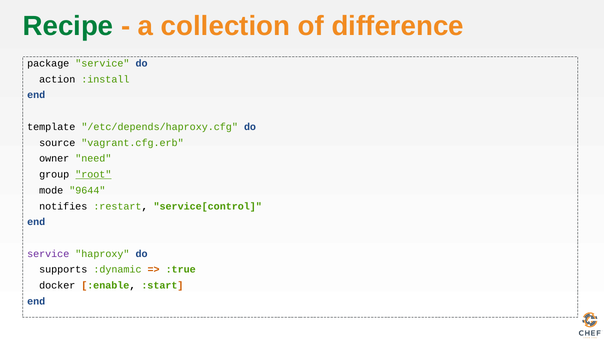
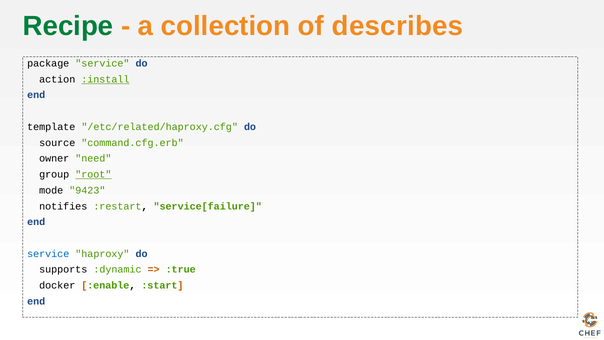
difference: difference -> describes (398, 26)
:install underline: none -> present (105, 79)
/etc/depends/haproxy.cfg: /etc/depends/haproxy.cfg -> /etc/related/haproxy.cfg (160, 127)
vagrant.cfg.erb: vagrant.cfg.erb -> command.cfg.erb (132, 143)
9644: 9644 -> 9423 (87, 190)
service[control: service[control -> service[failure (208, 206)
service colour: purple -> blue (48, 254)
